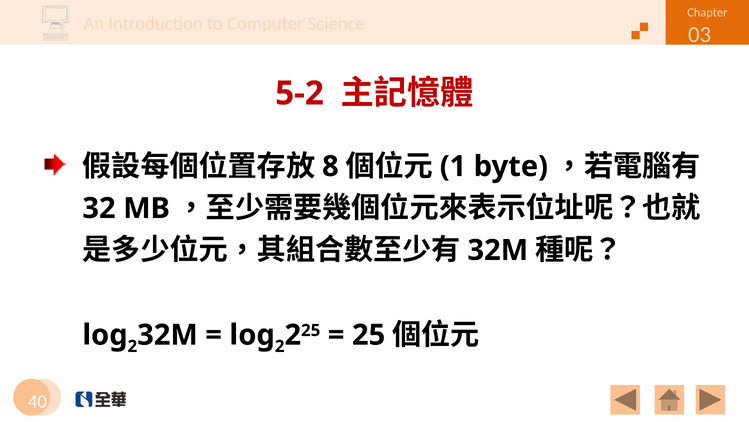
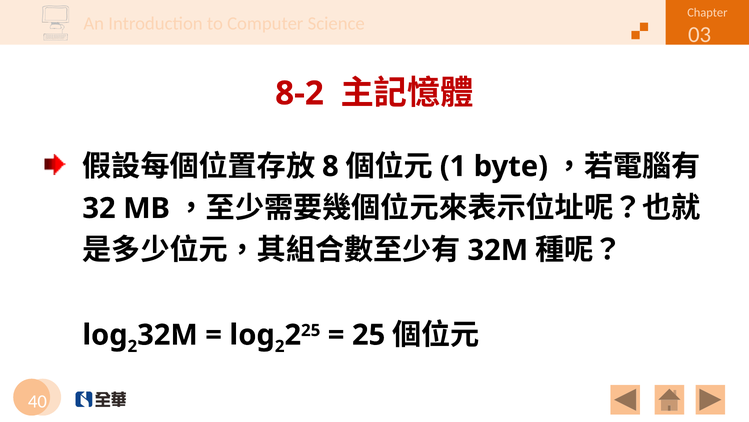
5-2: 5-2 -> 8-2 (299, 93)
